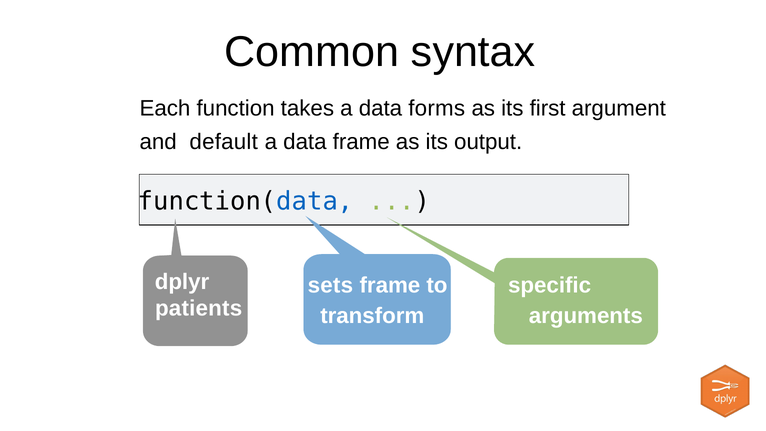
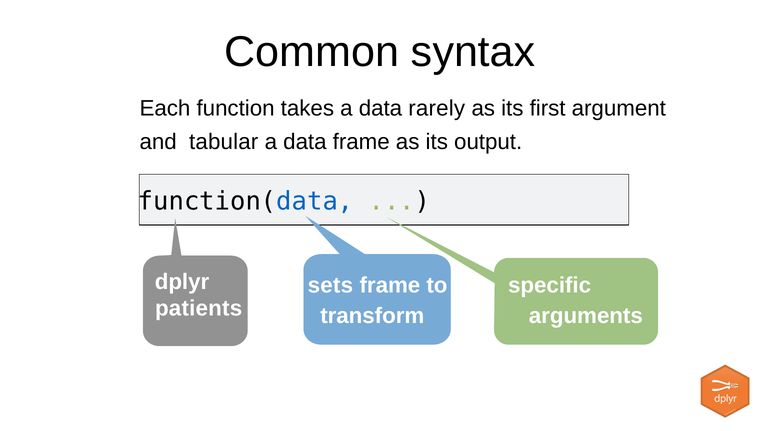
forms: forms -> rarely (437, 108)
default: default -> tabular (224, 142)
